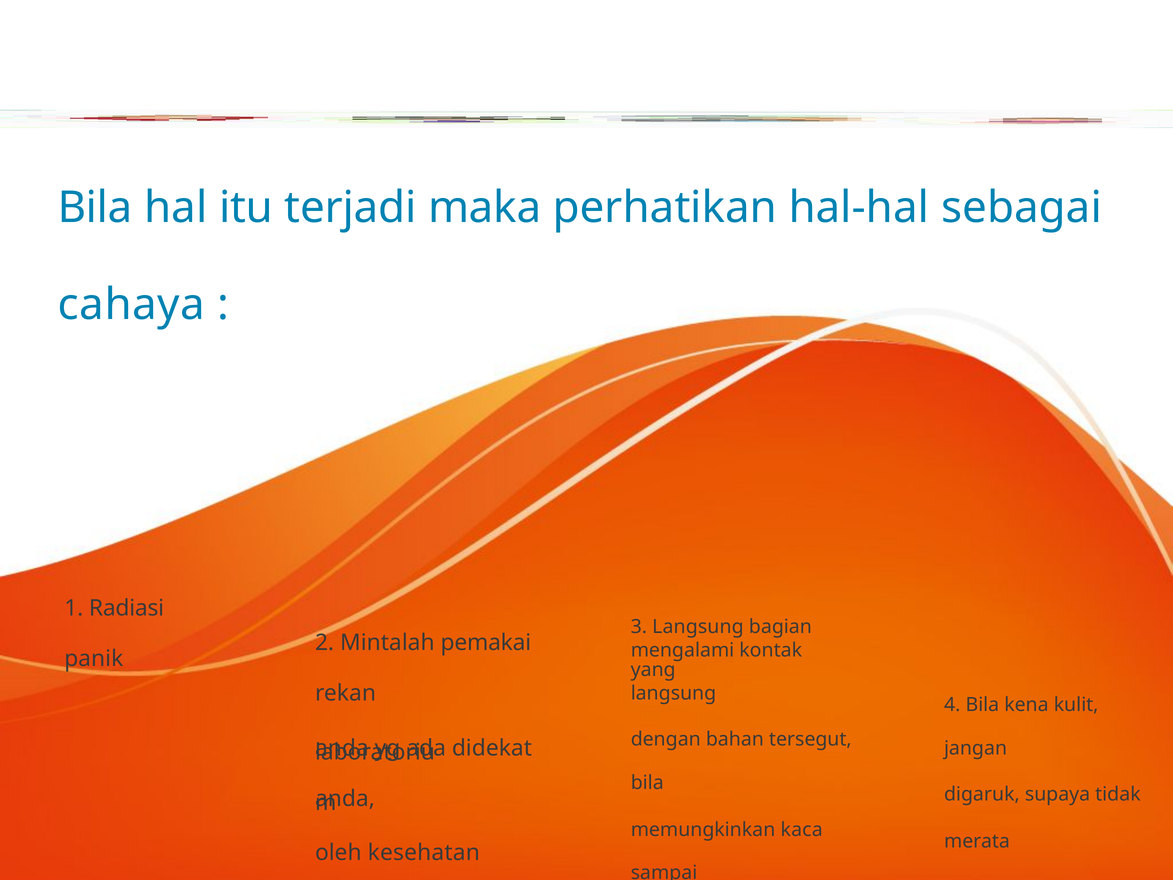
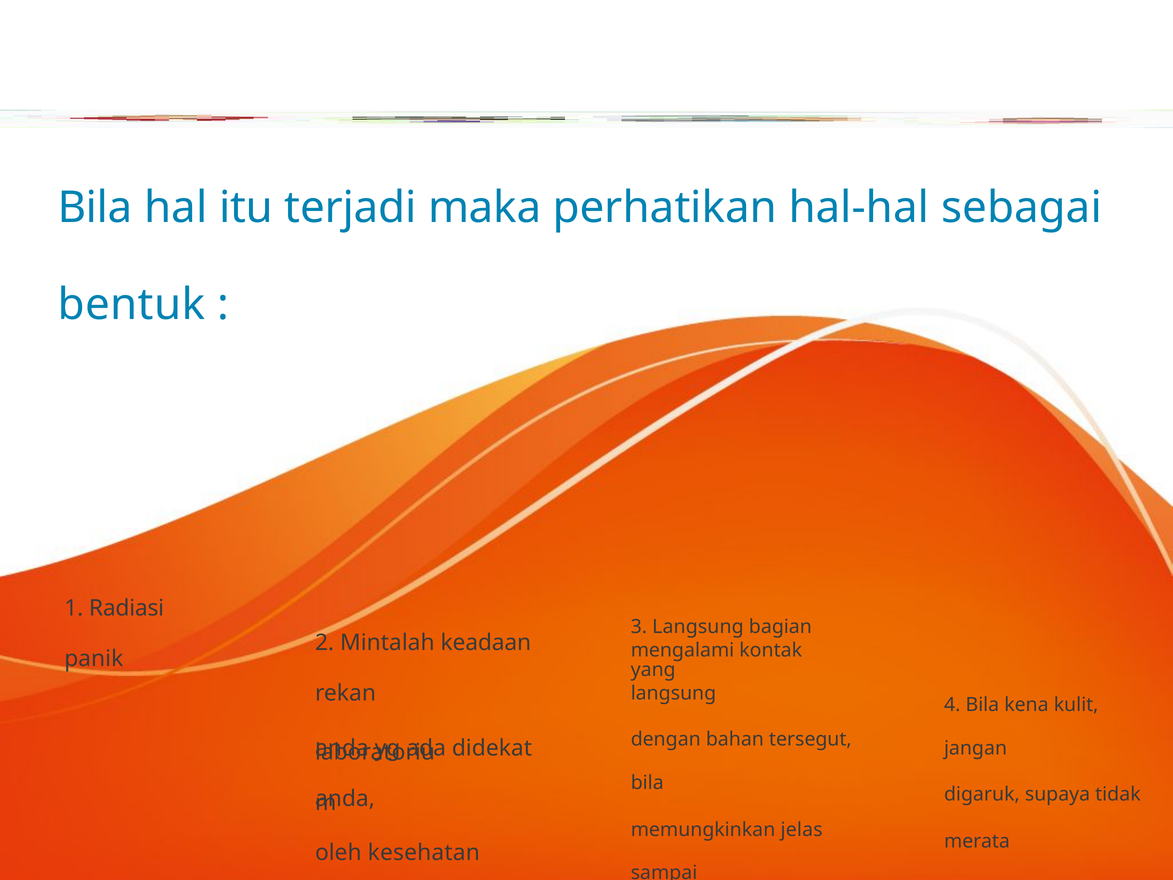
cahaya: cahaya -> bentuk (131, 305)
pemakai: pemakai -> keadaan (486, 643)
kaca: kaca -> jelas (802, 829)
